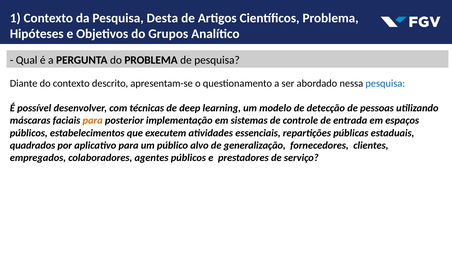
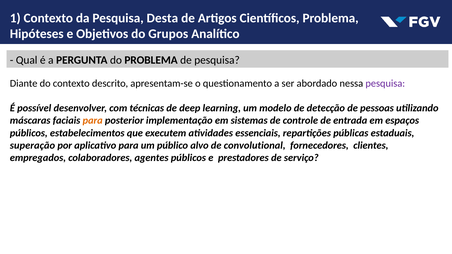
pesquisa colour: blue -> purple (385, 83)
quadrados: quadrados -> superação (32, 145)
generalização: generalização -> convolutional (255, 145)
